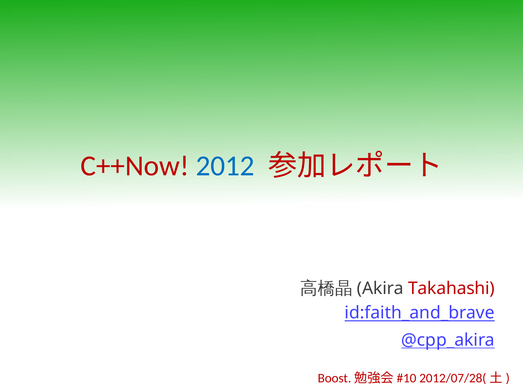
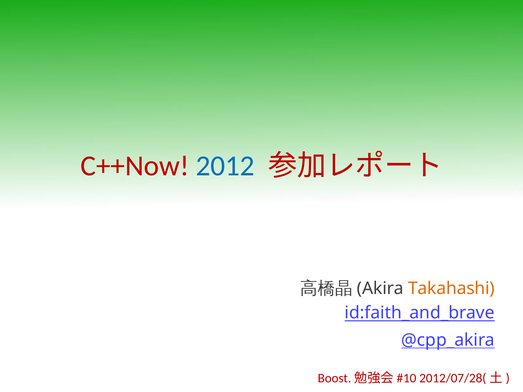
Takahashi colour: red -> orange (451, 289)
